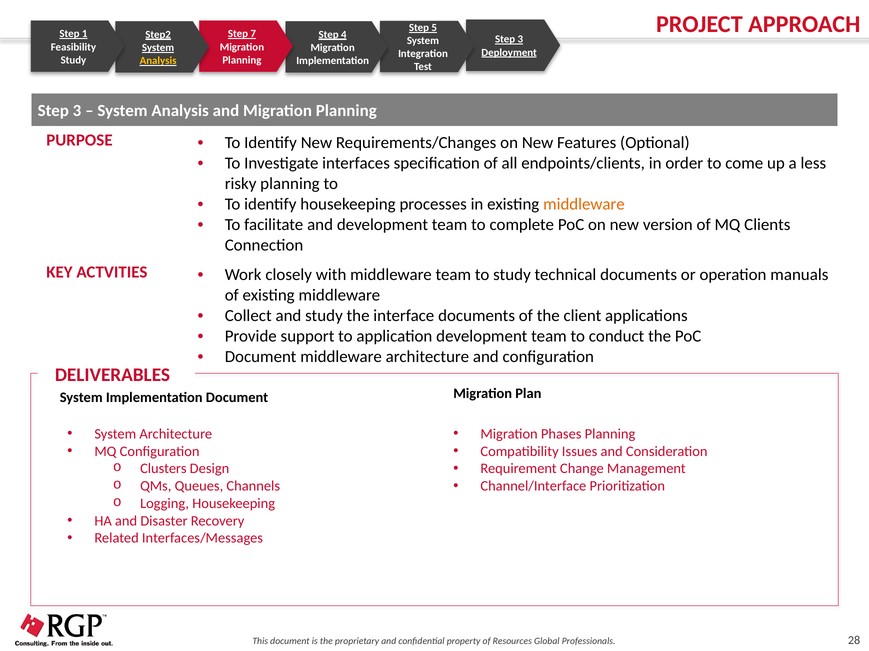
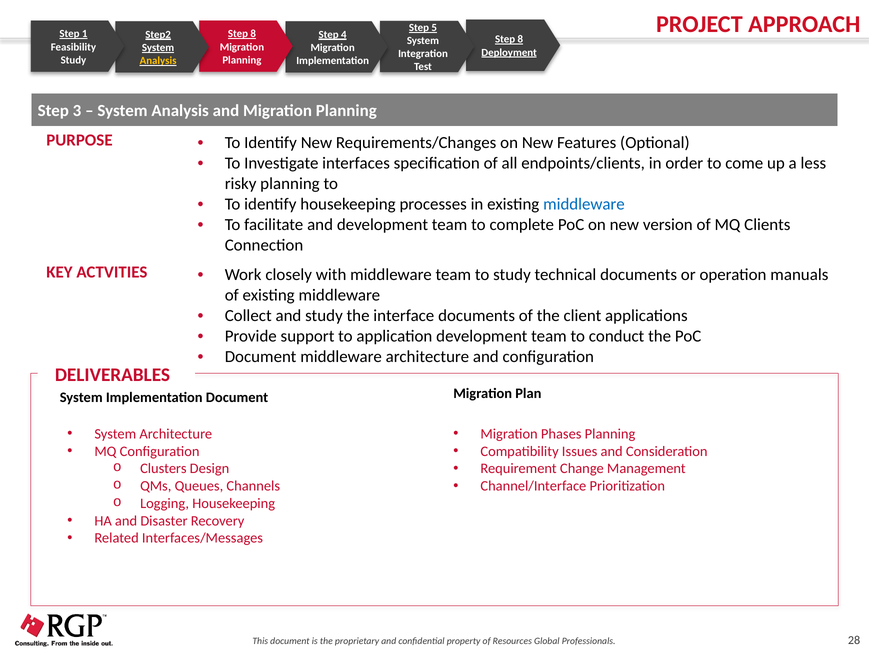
7: 7 -> 8 (253, 34)
3: 3 -> 8 (520, 39)
middleware colour: orange -> blue (584, 205)
